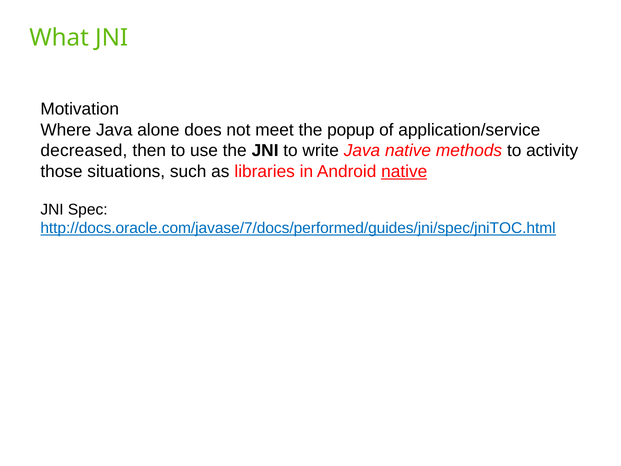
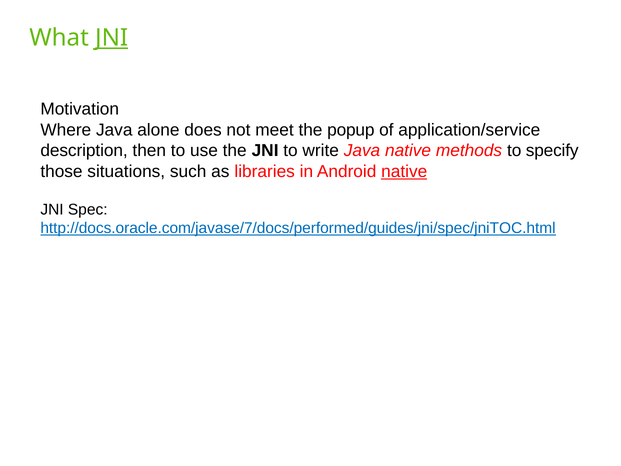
JNI underline: none -> present (112, 38)
decreased: decreased -> description (84, 151)
activity: activity -> specify (552, 151)
